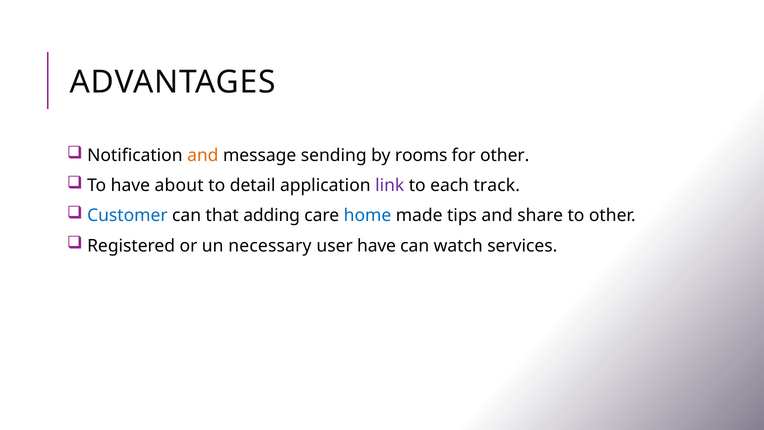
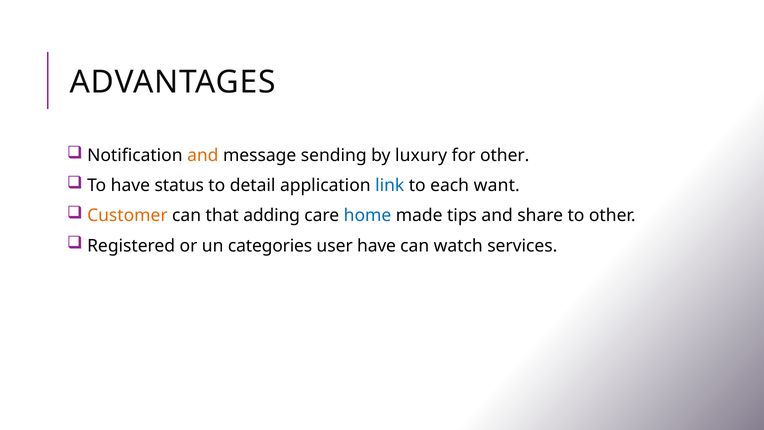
rooms: rooms -> luxury (421, 155)
about: about -> status (179, 185)
link colour: purple -> blue (390, 185)
track: track -> want (497, 185)
Customer colour: blue -> orange (127, 216)
necessary: necessary -> categories (270, 246)
